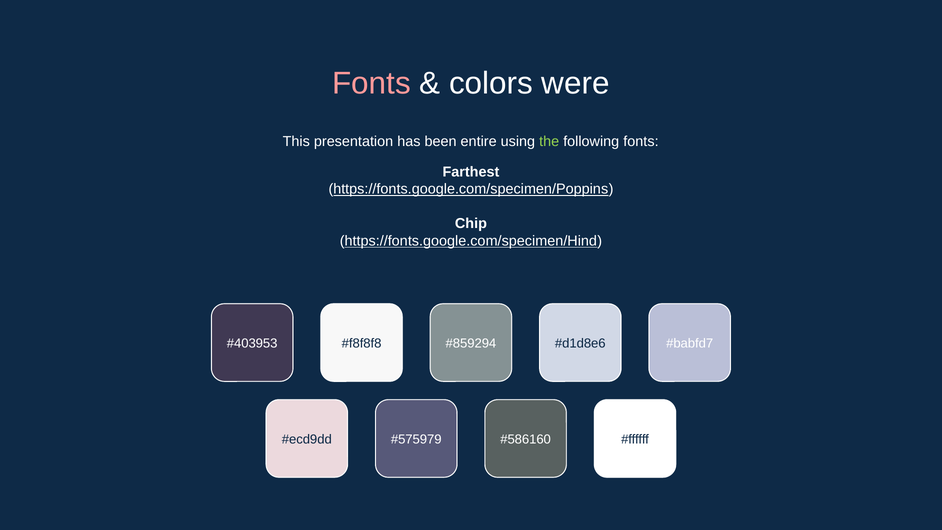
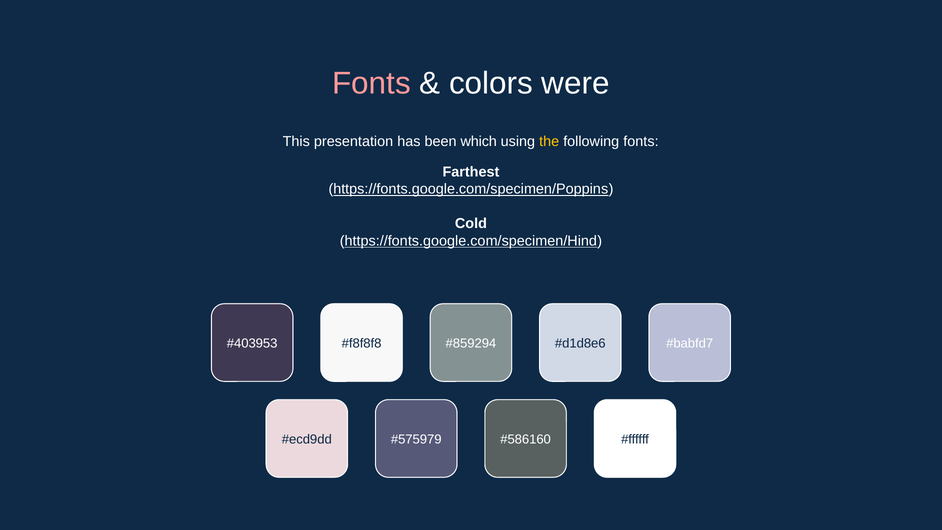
entire: entire -> which (479, 141)
the colour: light green -> yellow (549, 141)
Chip: Chip -> Cold (471, 224)
